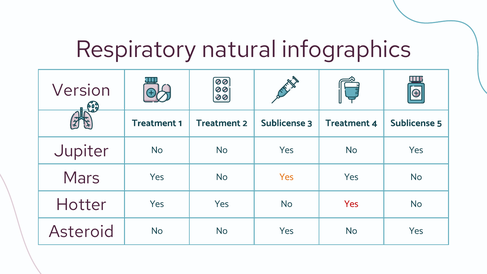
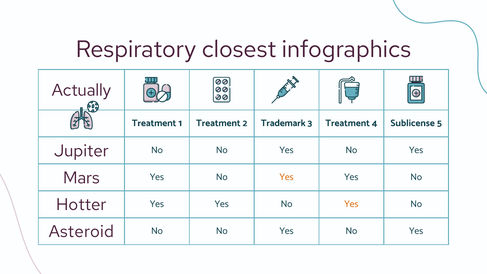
natural: natural -> closest (239, 49)
Version: Version -> Actually (82, 90)
2 Sublicense: Sublicense -> Trademark (283, 123)
Yes colour: red -> orange (351, 204)
